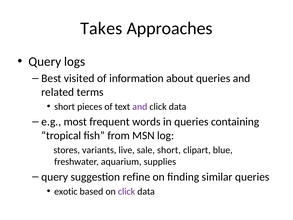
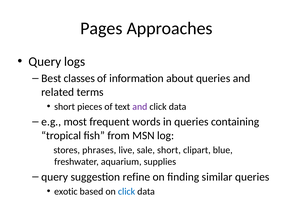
Takes: Takes -> Pages (101, 28)
visited: visited -> classes (79, 78)
variants: variants -> phrases (99, 150)
click colour: purple -> blue (127, 191)
